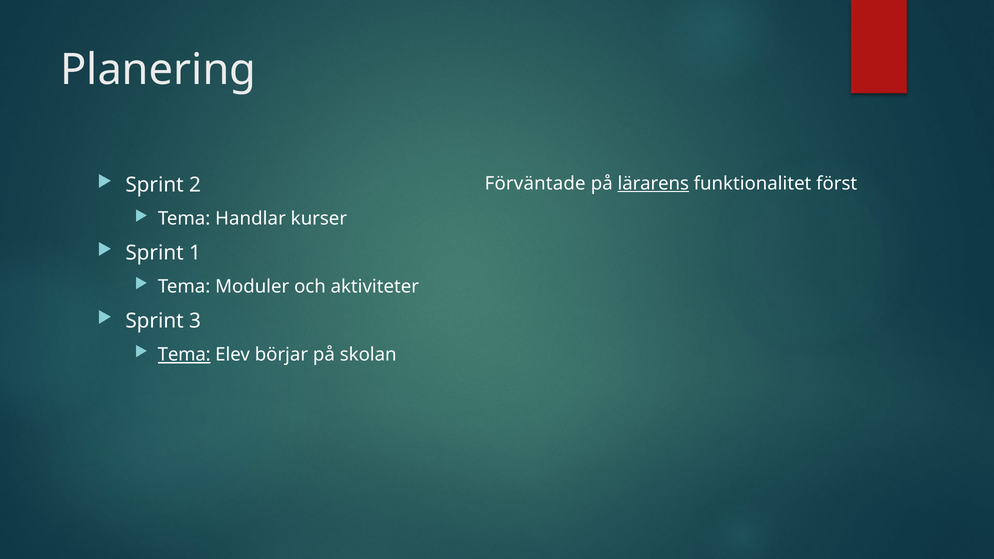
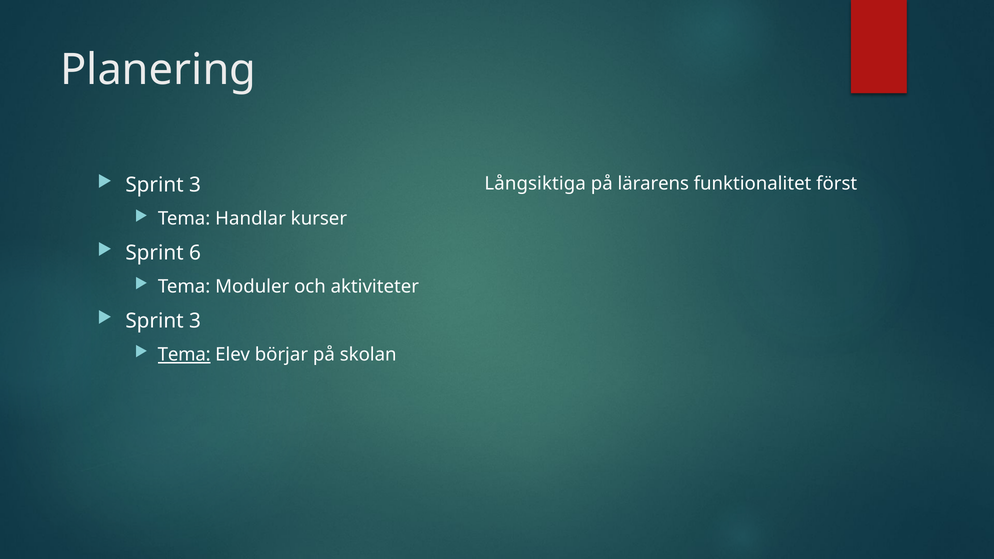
2: 2 -> 3 (195, 185)
Förväntade: Förväntade -> Långsiktiga (535, 184)
lärarens underline: present -> none (653, 184)
1: 1 -> 6 (195, 253)
